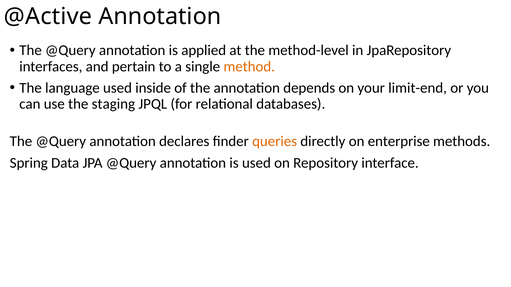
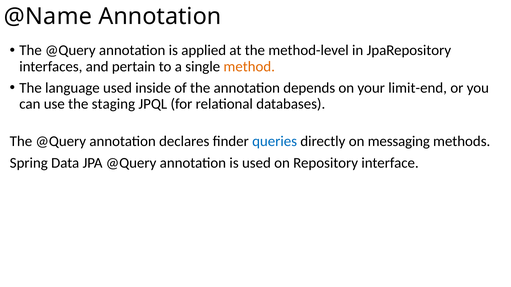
@Active: @Active -> @Name (48, 17)
queries colour: orange -> blue (275, 142)
enterprise: enterprise -> messaging (399, 142)
